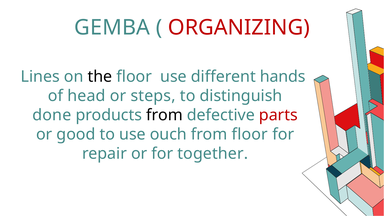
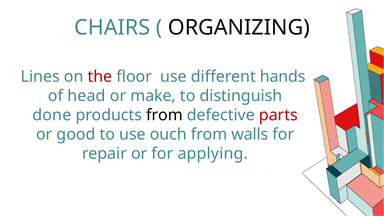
GEMBA: GEMBA -> CHAIRS (112, 28)
ORGANIZING colour: red -> black (239, 28)
the colour: black -> red (100, 77)
steps: steps -> make (153, 96)
from floor: floor -> walls (250, 134)
together: together -> applying (213, 153)
